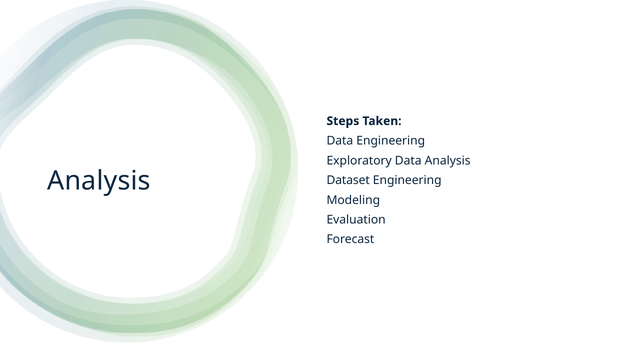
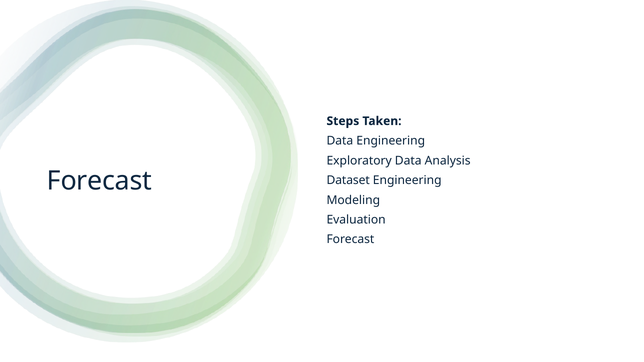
Analysis: Analysis -> Forecast (99, 181)
